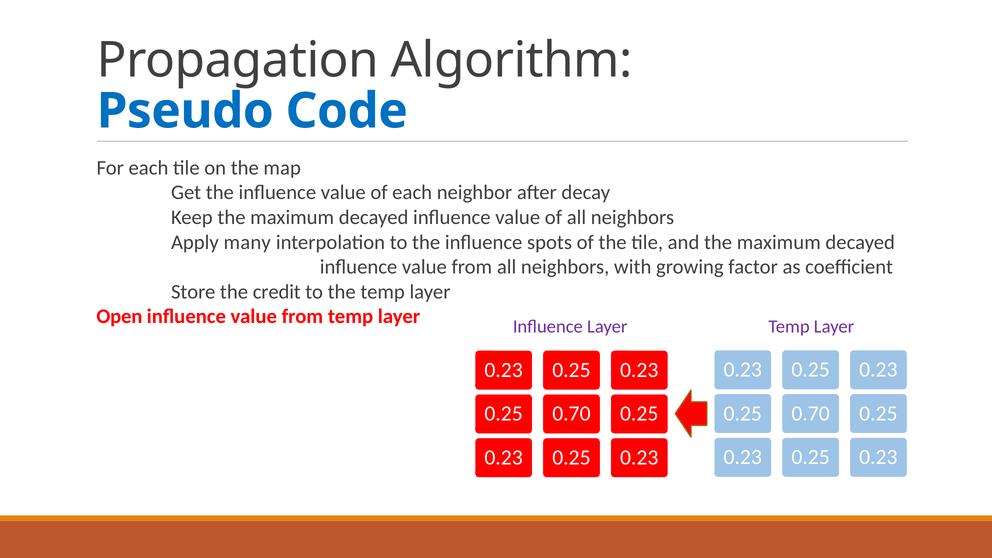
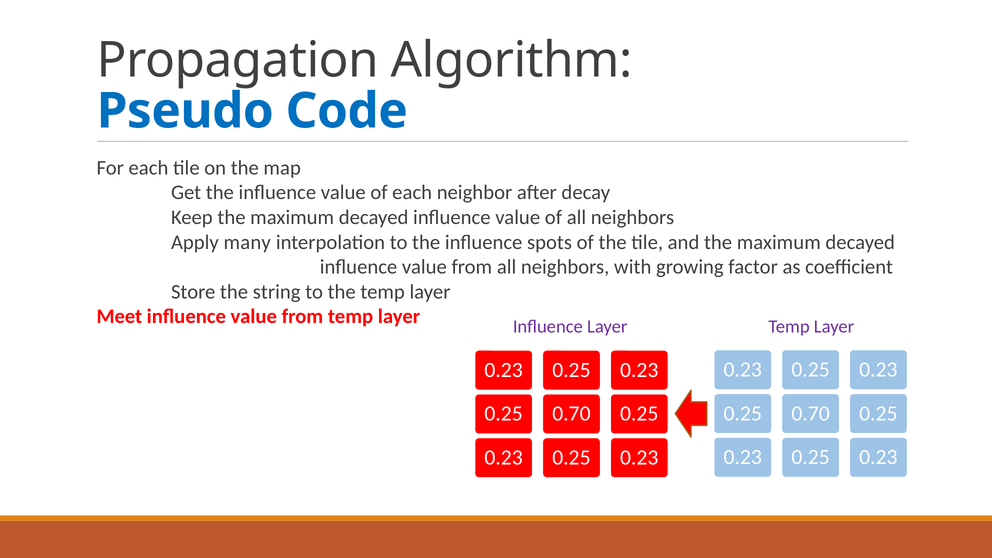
credit: credit -> string (277, 292)
Open: Open -> Meet (119, 317)
